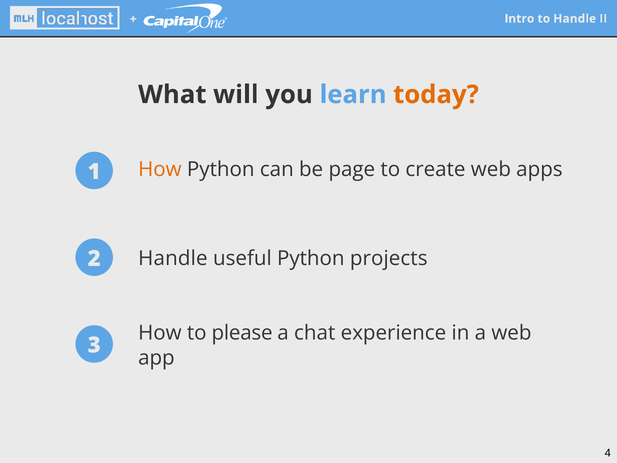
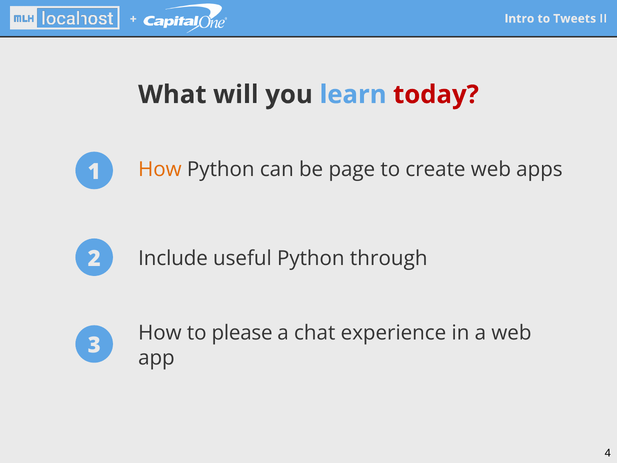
to Handle: Handle -> Tweets (575, 19)
today colour: orange -> red (436, 95)
Handle: Handle -> Include (173, 259)
projects: projects -> through (389, 259)
